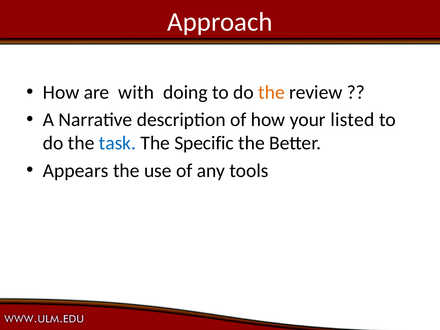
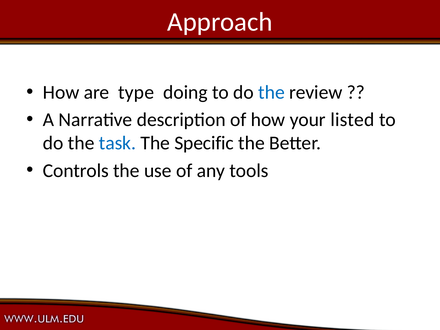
with: with -> type (136, 92)
the colour: orange -> blue (271, 92)
Appears: Appears -> Controls (76, 171)
